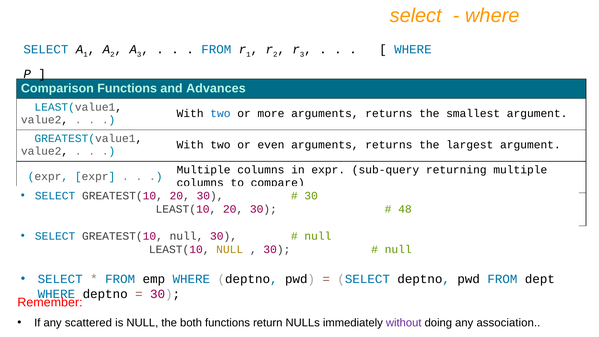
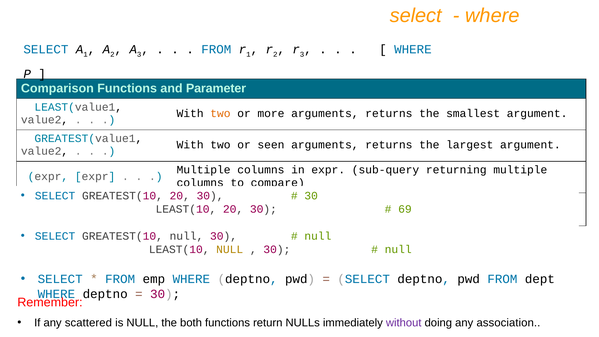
Advances: Advances -> Parameter (216, 88)
two colour: blue -> orange (220, 113)
even: even -> seen (271, 145)
48: 48 -> 69 (405, 209)
